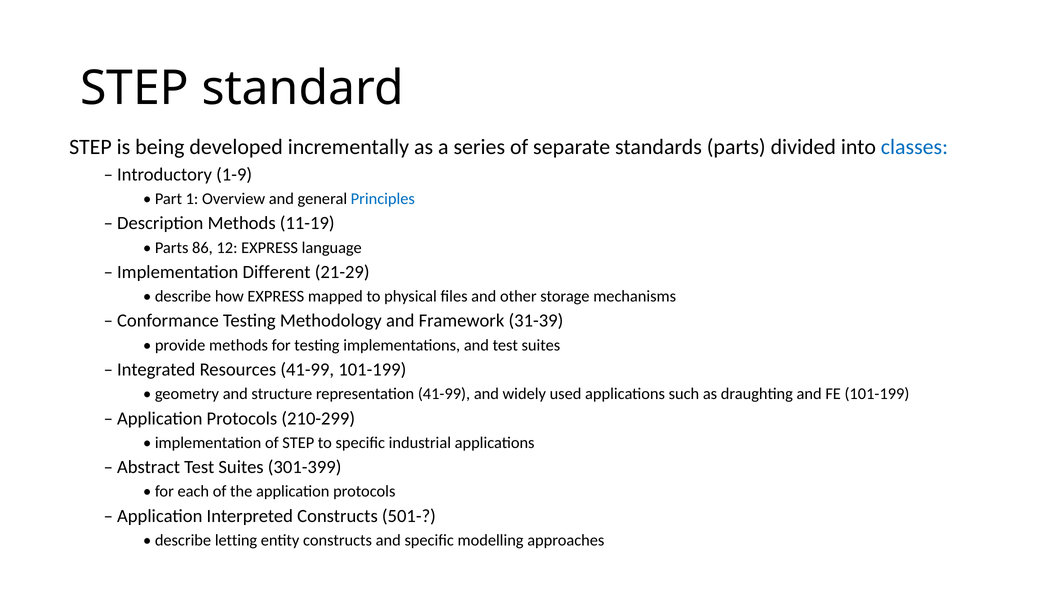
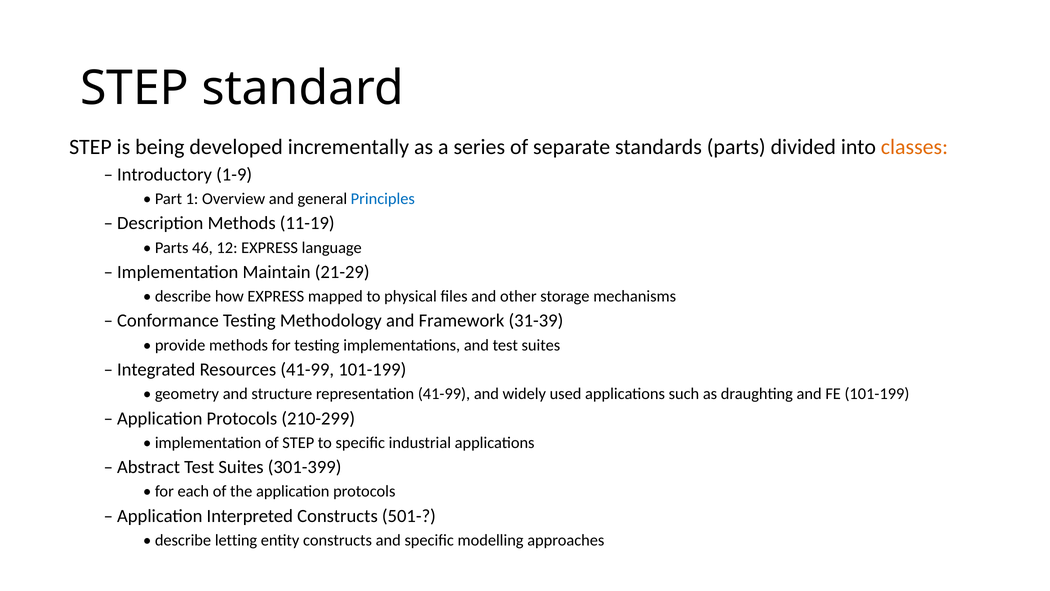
classes colour: blue -> orange (914, 147)
86: 86 -> 46 (202, 248)
Different: Different -> Maintain (277, 272)
